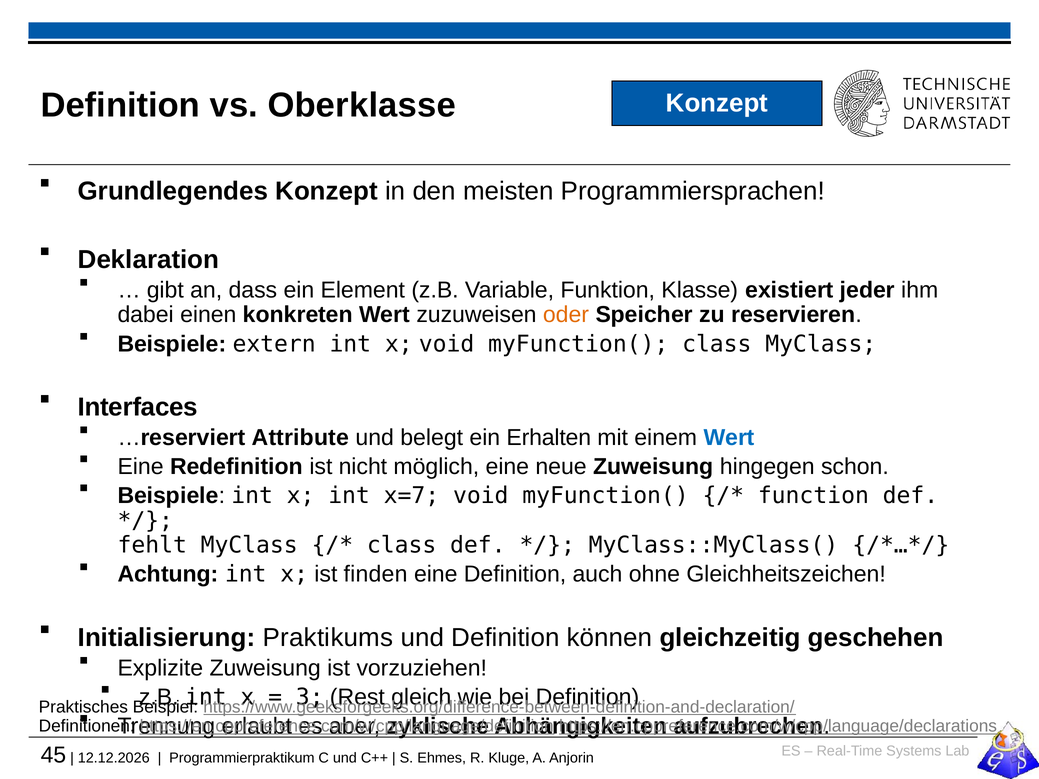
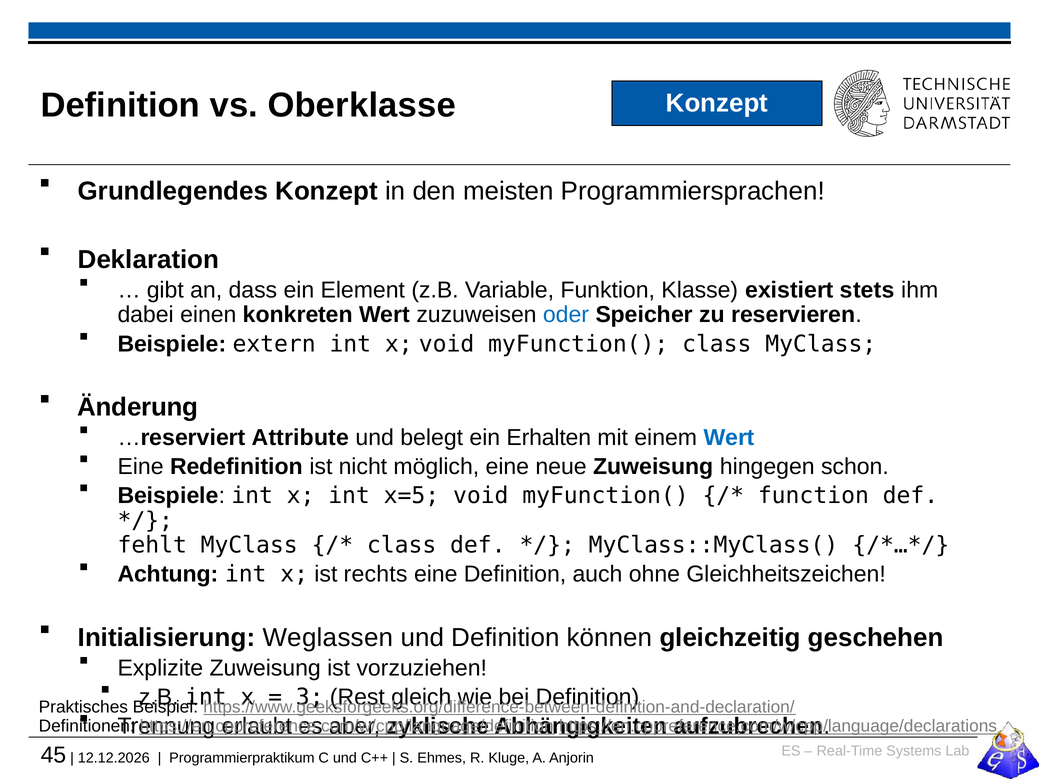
jeder: jeder -> stets (867, 290)
oder colour: orange -> blue (566, 315)
Interfaces: Interfaces -> Änderung (138, 407)
x=7: x=7 -> x=5 (411, 496)
finden: finden -> rechts (376, 575)
Praktikums: Praktikums -> Weglassen (328, 638)
